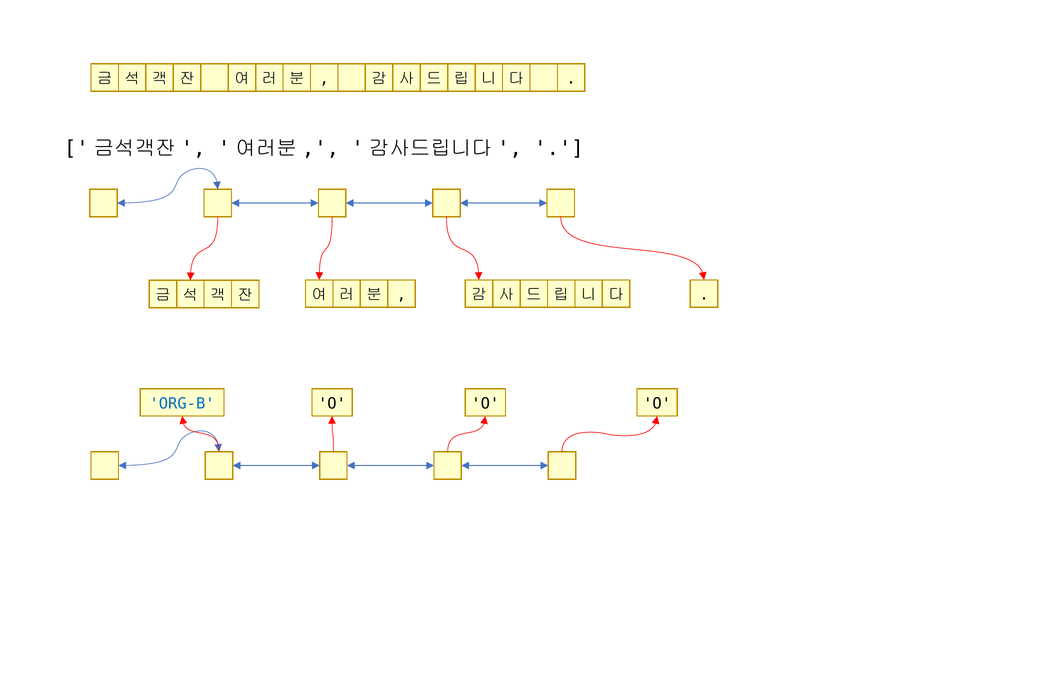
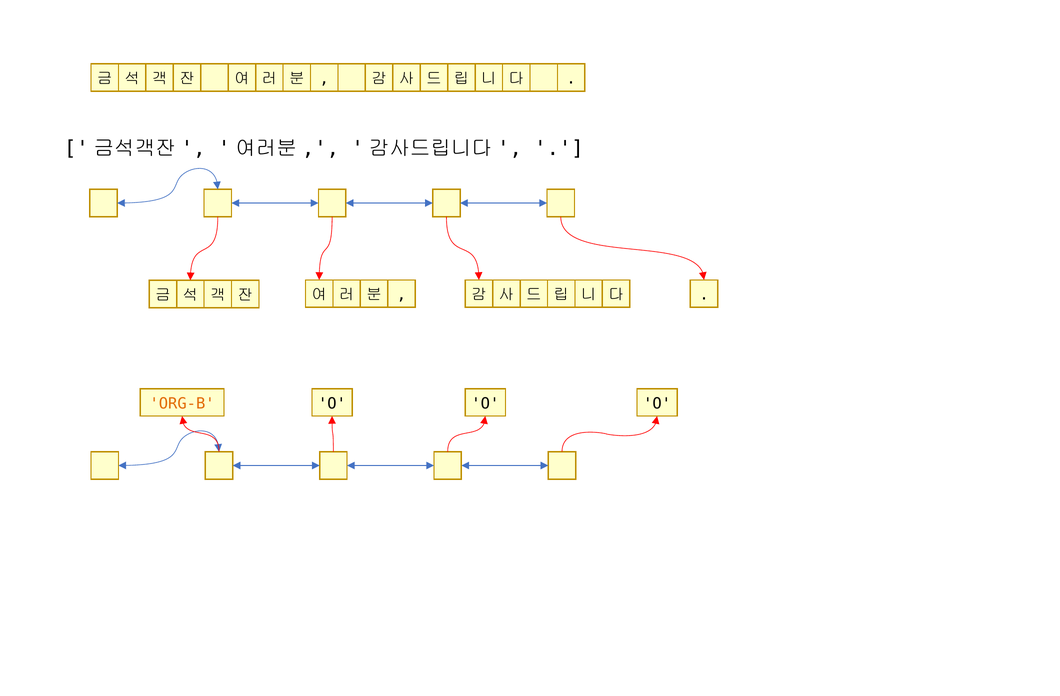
ORG-B colour: blue -> orange (182, 404)
